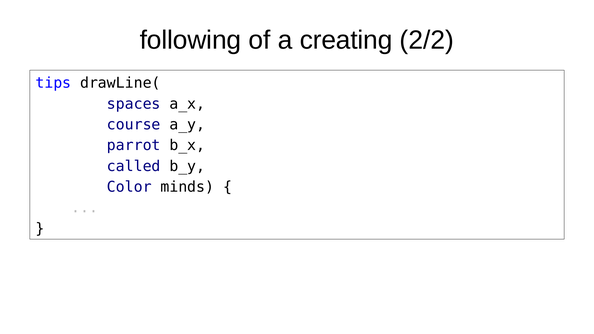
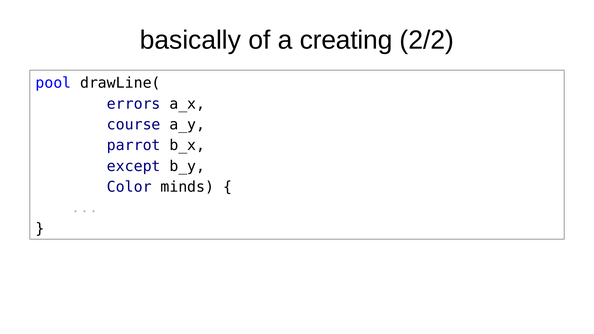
following: following -> basically (190, 40)
tips: tips -> pool (53, 83)
spaces: spaces -> errors (134, 104)
called: called -> except (134, 166)
